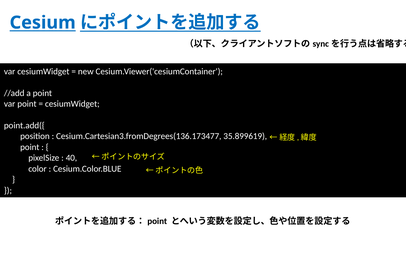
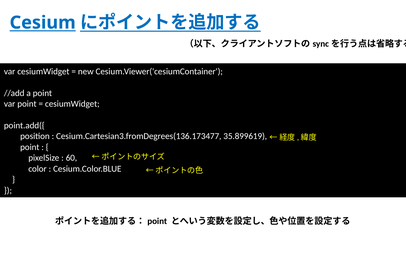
40: 40 -> 60 (71, 158)
